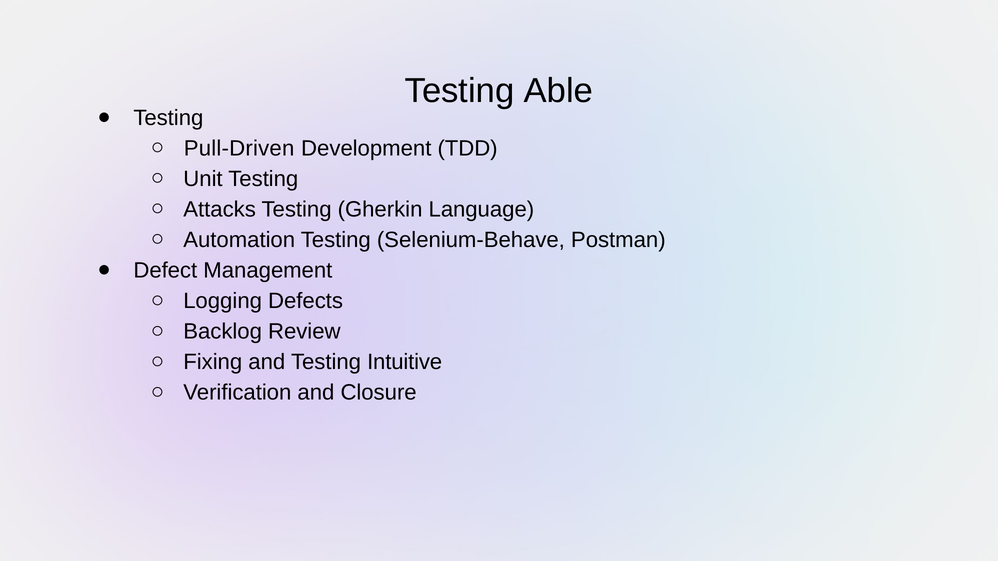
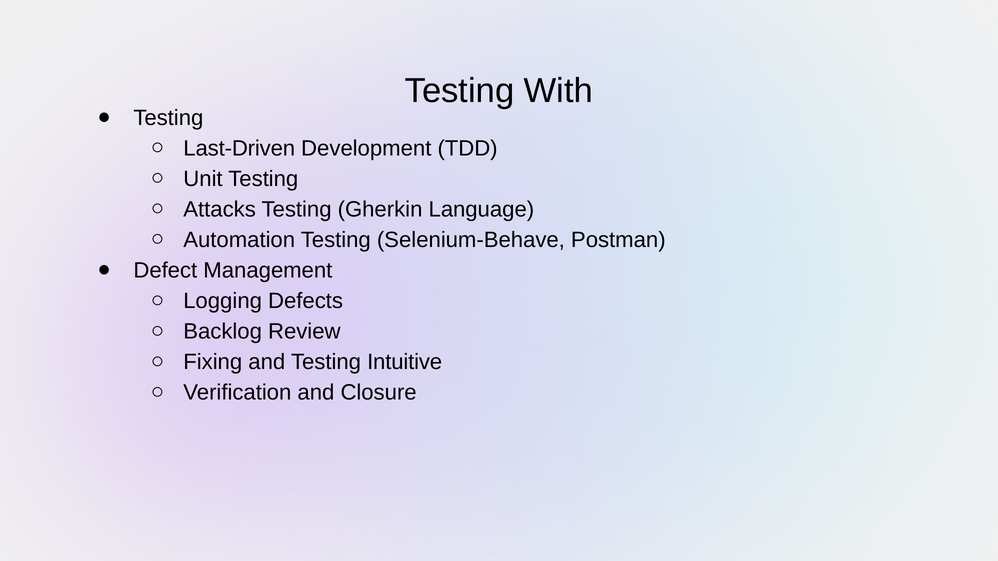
Able: Able -> With (558, 91)
Pull-Driven: Pull-Driven -> Last-Driven (239, 148)
